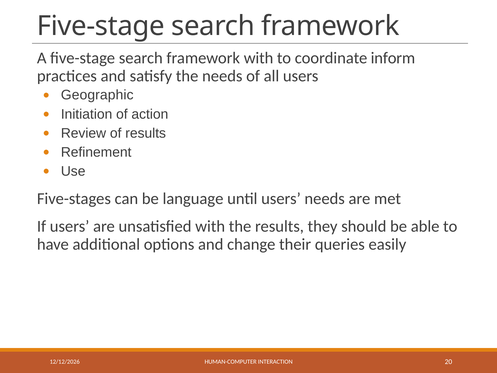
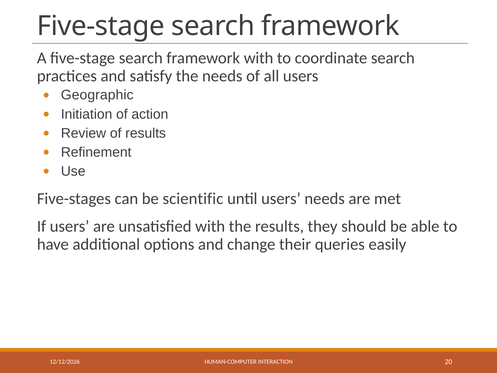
coordinate inform: inform -> search (393, 58)
language: language -> scientific (193, 199)
